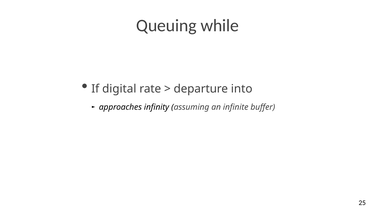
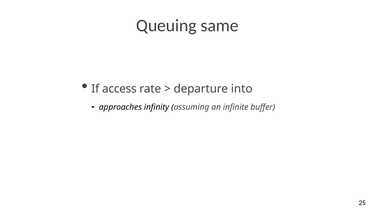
while: while -> same (220, 26)
digital: digital -> access (119, 89)
